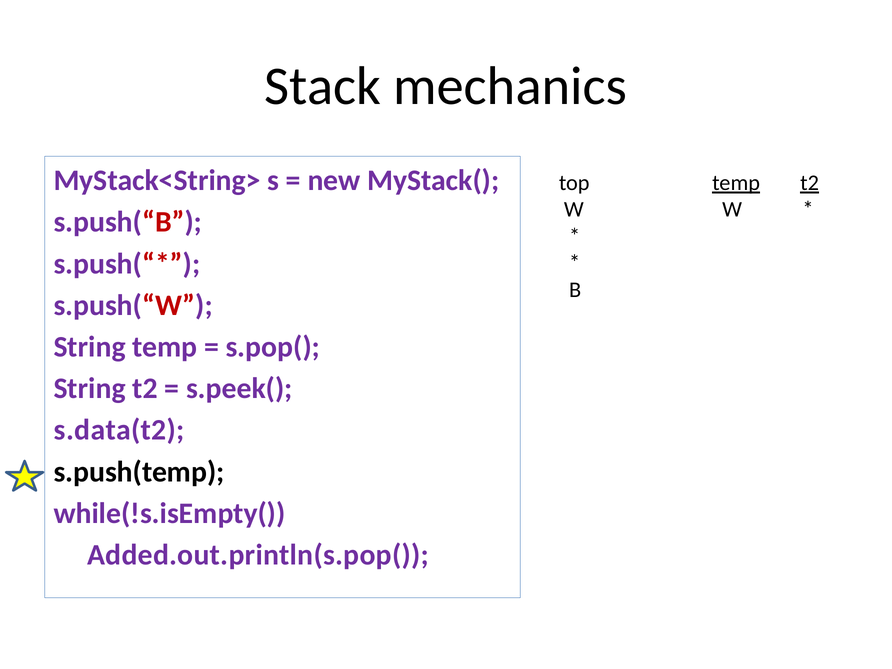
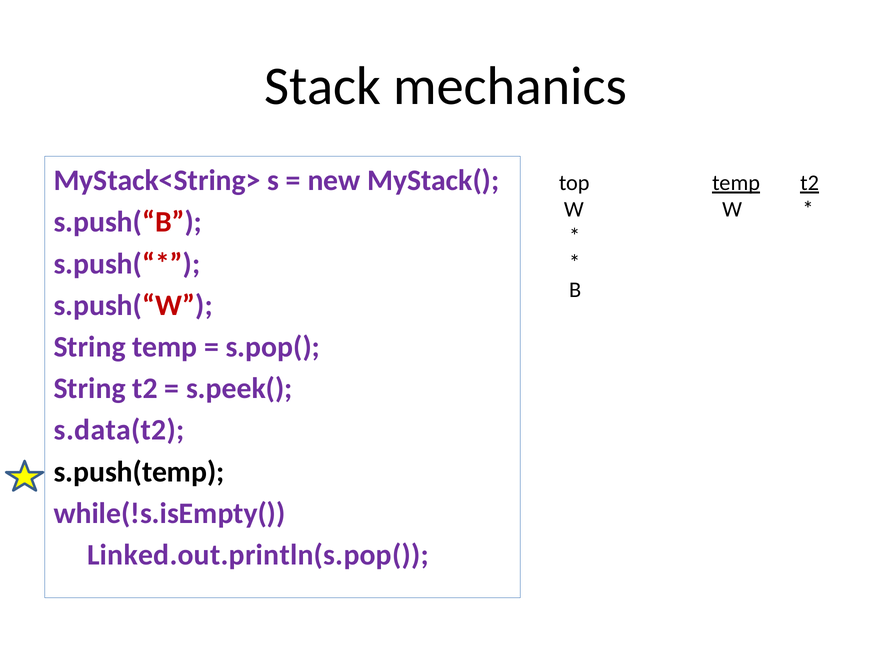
Added.out.println(s.pop(: Added.out.println(s.pop( -> Linked.out.println(s.pop( (258, 555)
